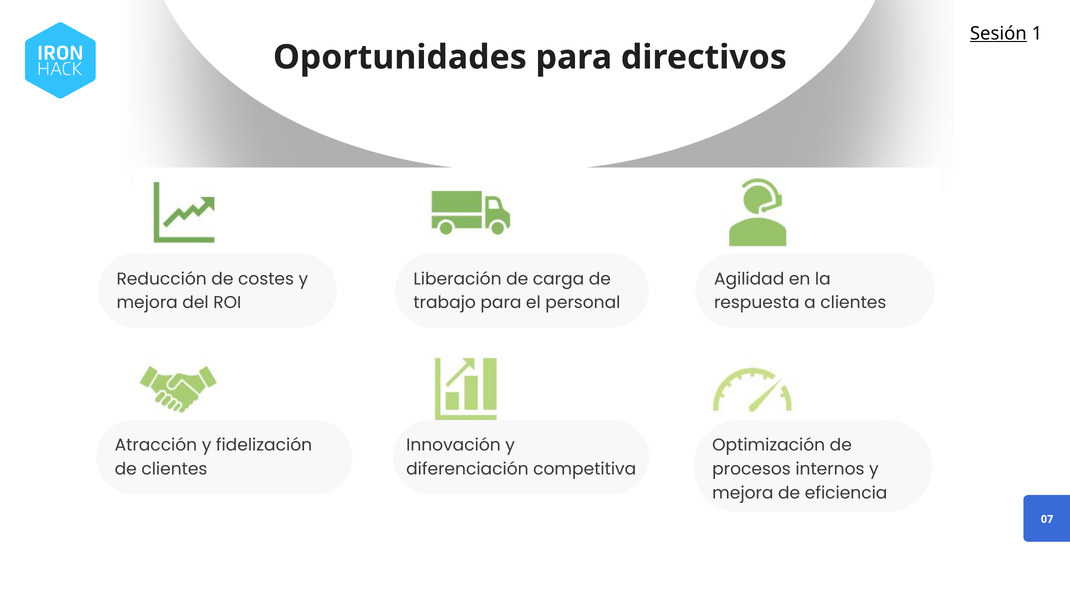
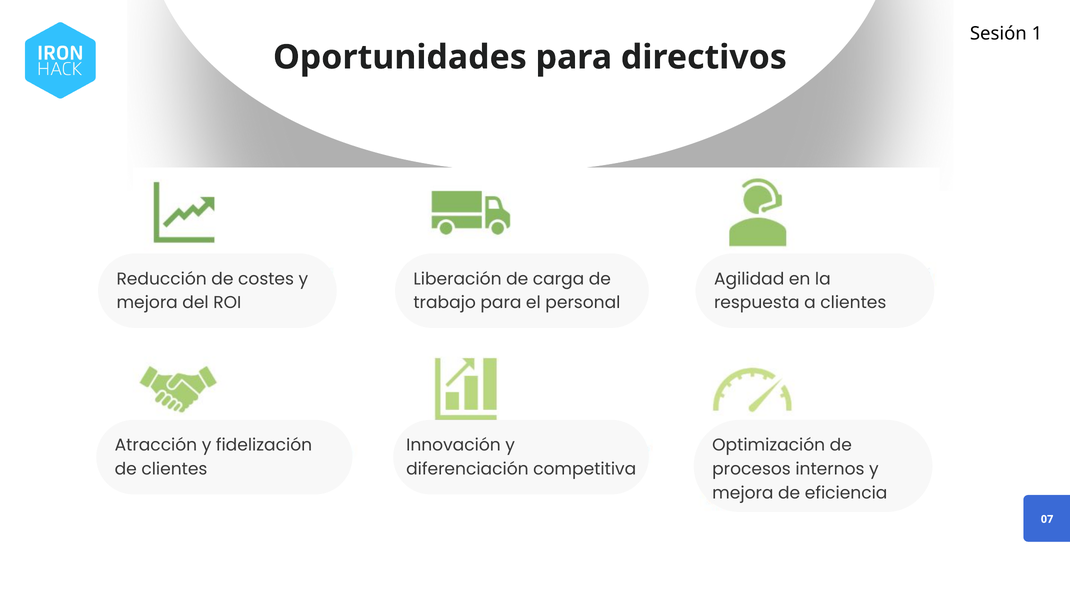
Sesión underline: present -> none (998, 34)
